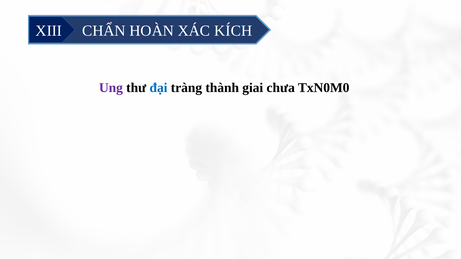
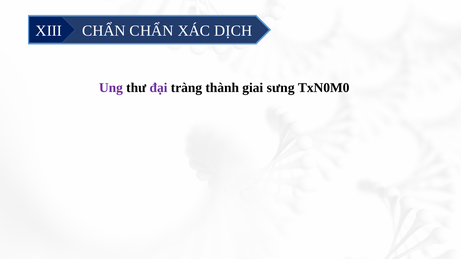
CHẨN HOÀN: HOÀN -> CHẨN (152, 31)
KÍCH: KÍCH -> DỊCH (233, 31)
đại colour: blue -> purple (158, 88)
chưa: chưa -> sưng (281, 88)
